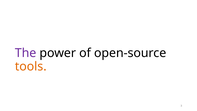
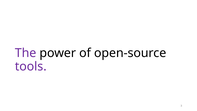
tools colour: orange -> purple (31, 66)
